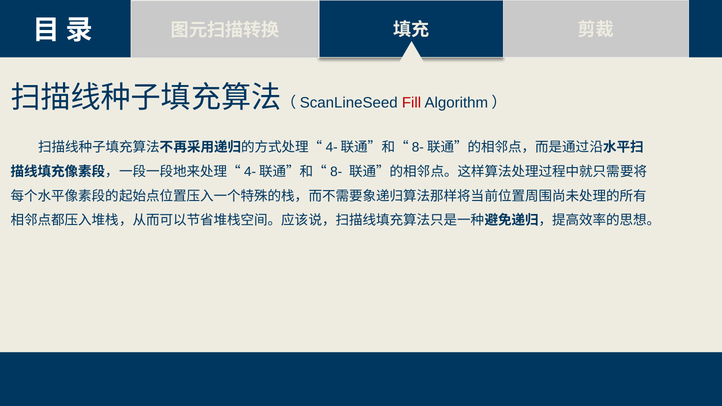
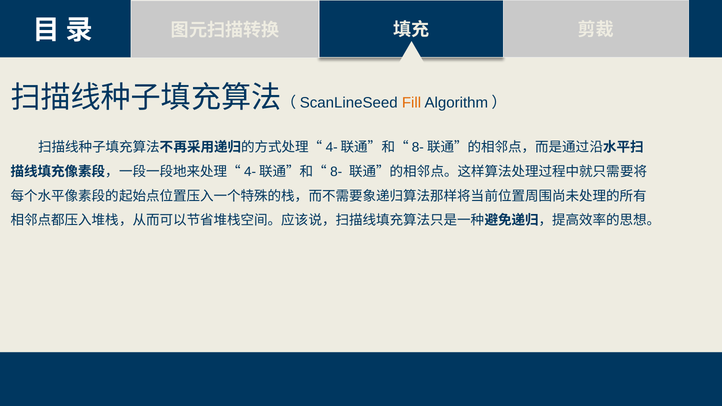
Fill colour: red -> orange (412, 103)
